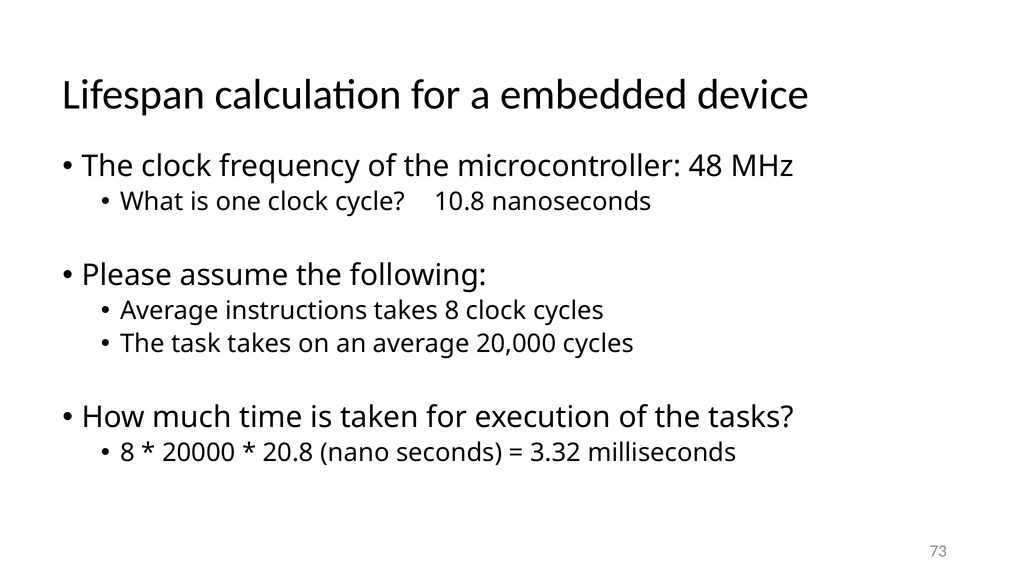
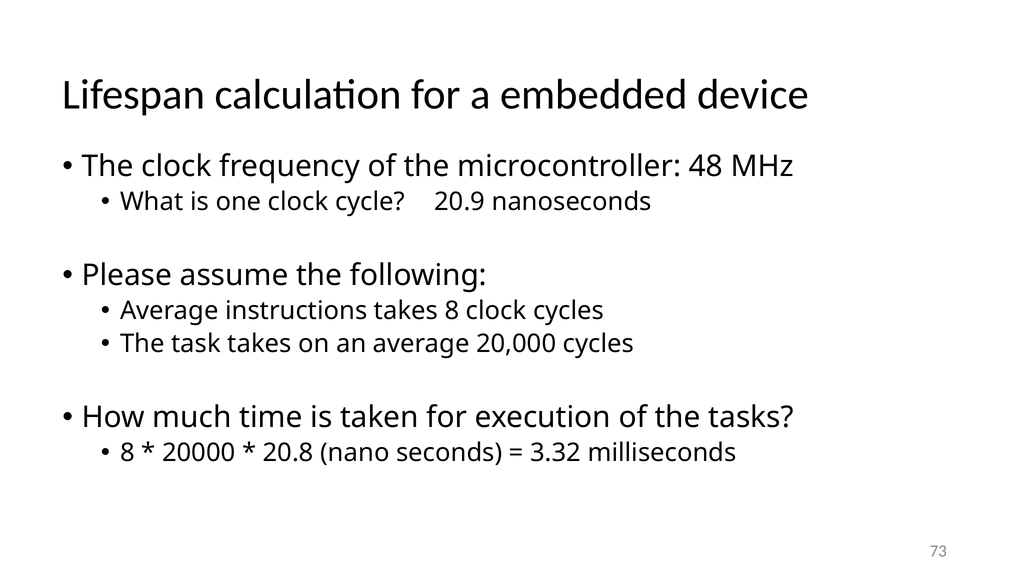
10.8: 10.8 -> 20.9 (460, 202)
